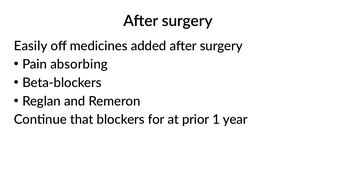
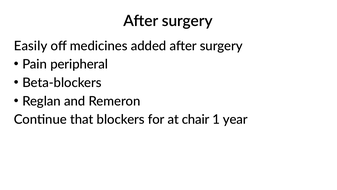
absorbing: absorbing -> peripheral (79, 64)
prior: prior -> chair (196, 119)
